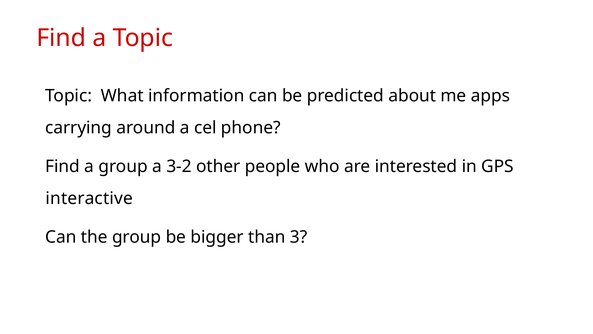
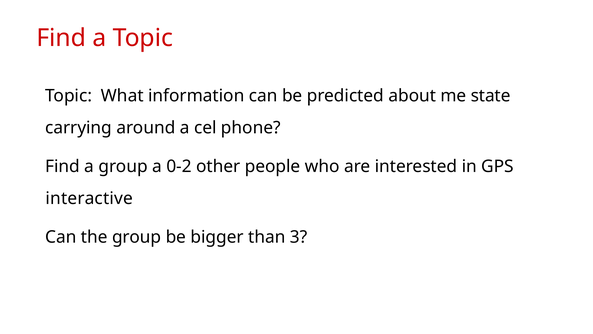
apps: apps -> state (491, 96)
3-2: 3-2 -> 0-2 (179, 166)
